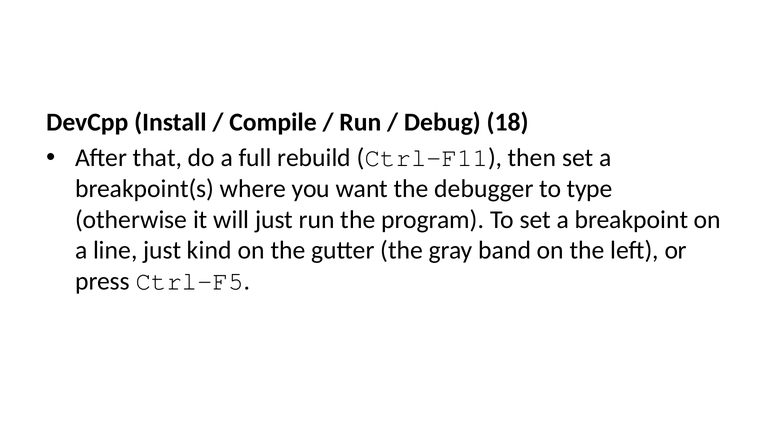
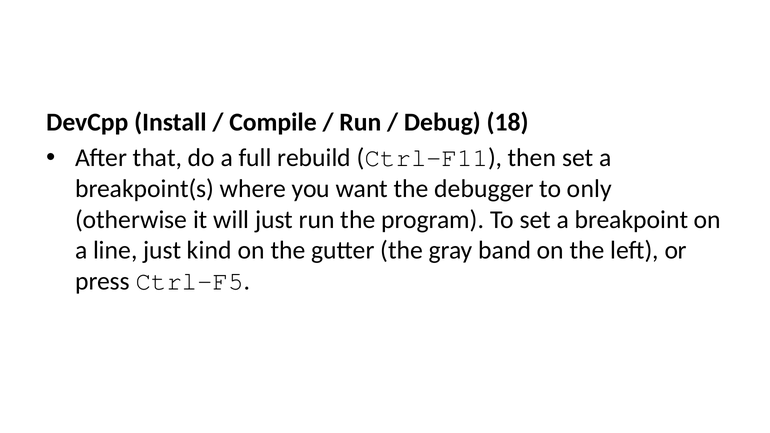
type: type -> only (589, 189)
